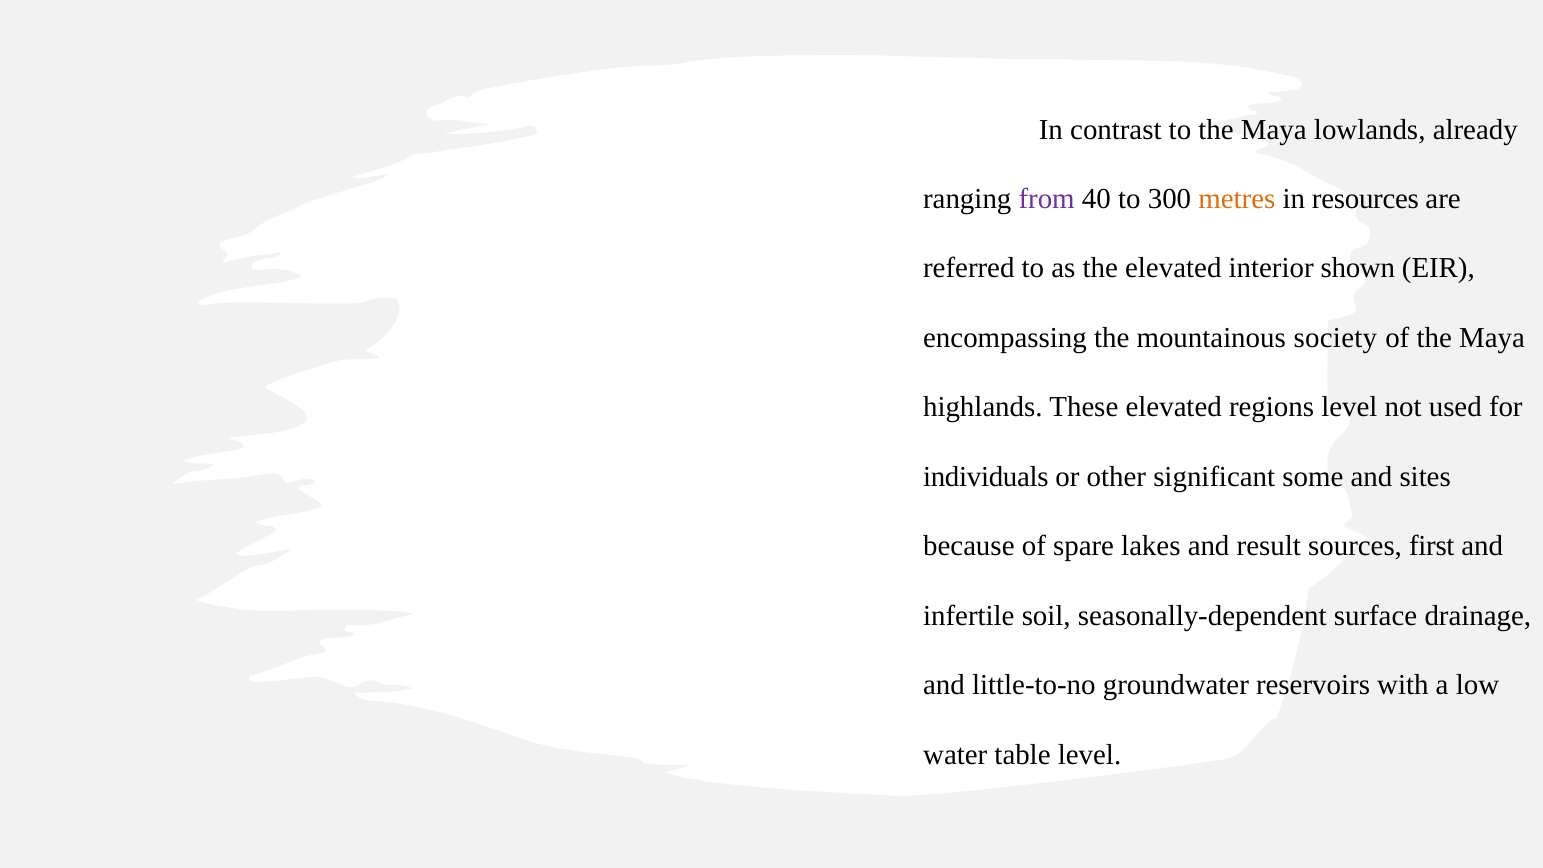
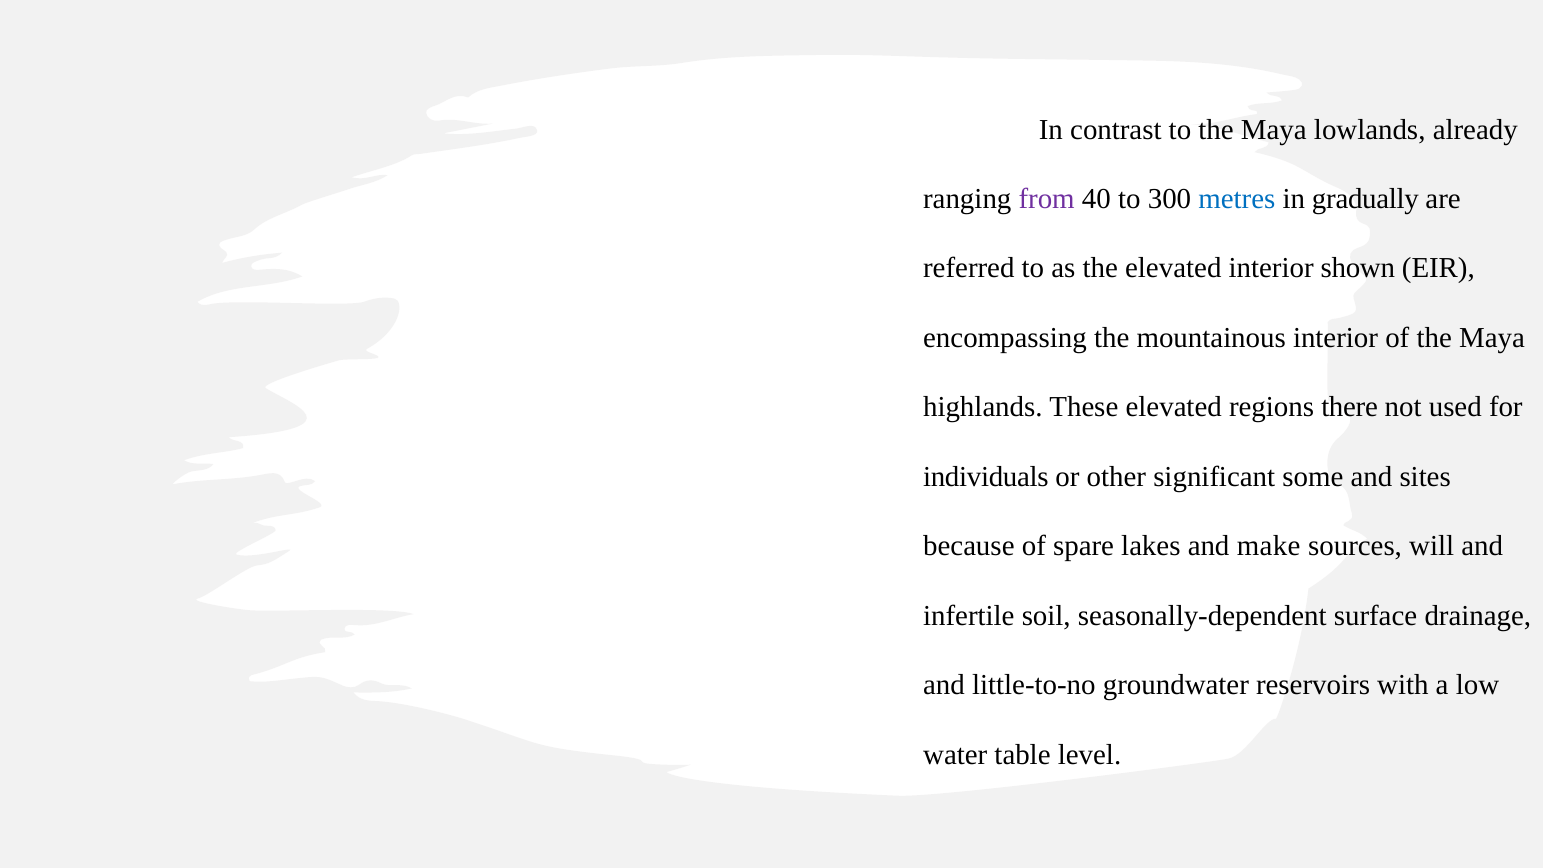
metres colour: orange -> blue (1237, 199)
resources: resources -> gradually (1365, 199)
mountainous society: society -> interior (1336, 338)
regions level: level -> there (1350, 407)
result: result -> make (1269, 546)
first: first -> will (1432, 546)
